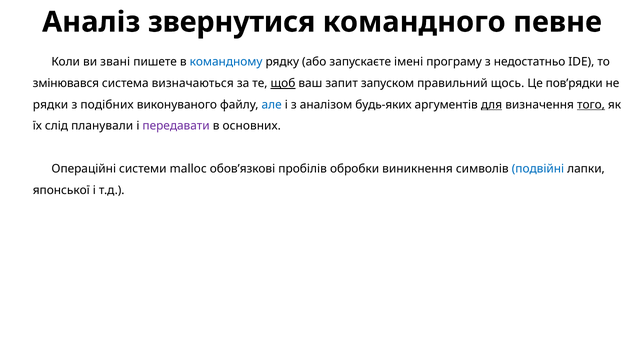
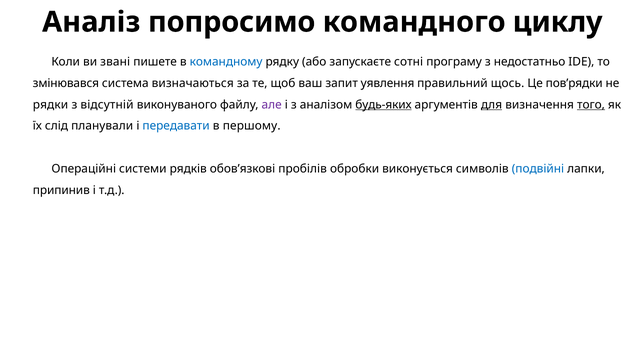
звернутися: звернутися -> попросимо (232, 22)
певне: певне -> циклу (558, 22)
імені: імені -> сотні (409, 62)
щоб underline: present -> none (283, 83)
запуском: запуском -> уявлення (388, 83)
подібних: подібних -> відсутній (107, 105)
але colour: blue -> purple (272, 105)
будь-яких underline: none -> present (383, 105)
передавати colour: purple -> blue (176, 126)
основних: основних -> першому (252, 126)
malloc: malloc -> рядків (188, 169)
виникнення: виникнення -> виконується (418, 169)
японської: японської -> припинив (61, 190)
